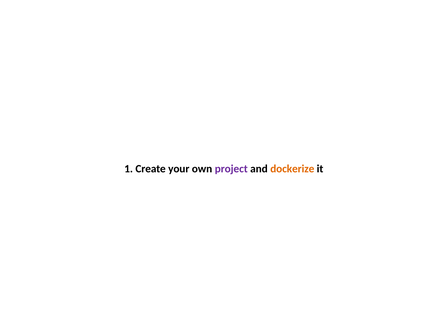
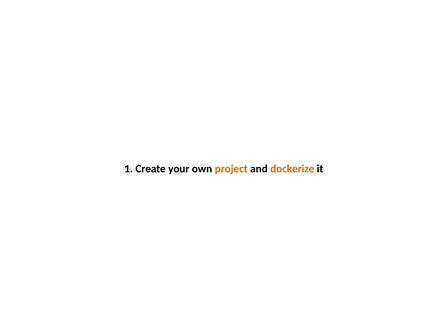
project colour: purple -> orange (231, 169)
